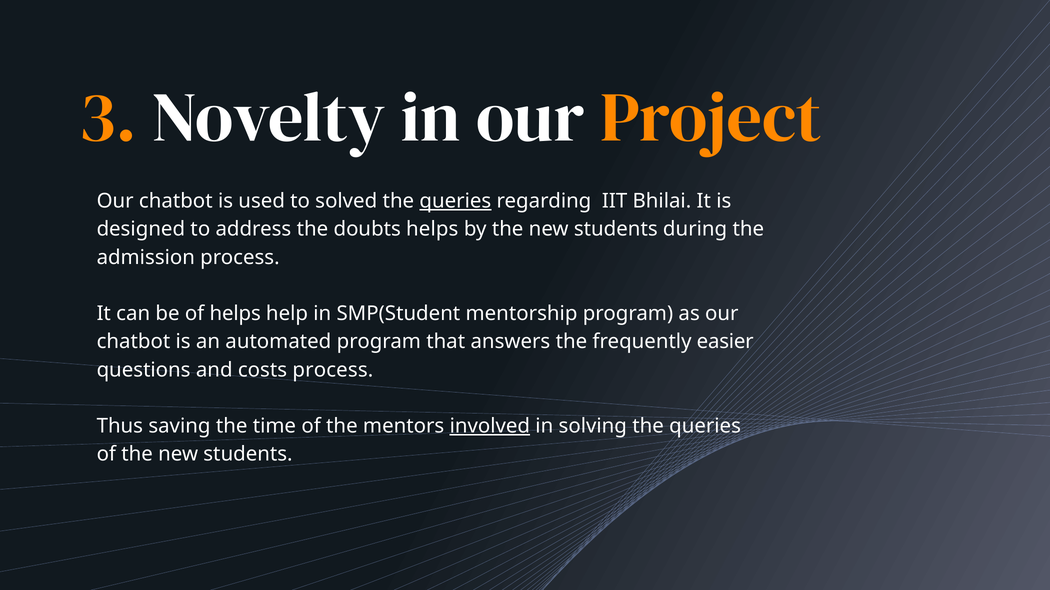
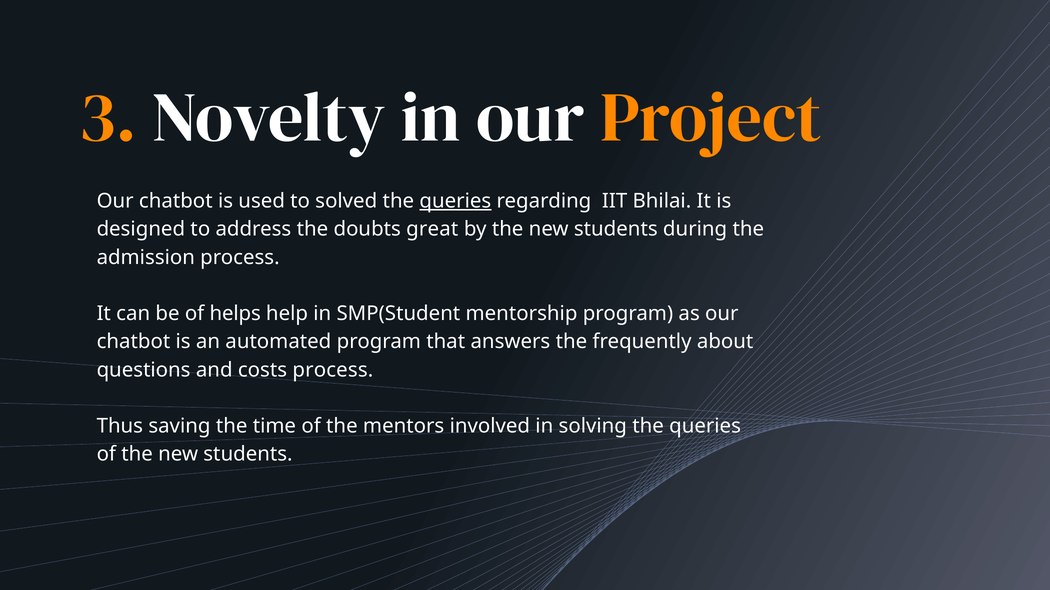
doubts helps: helps -> great (432, 229)
easier: easier -> about (725, 342)
involved underline: present -> none (490, 426)
